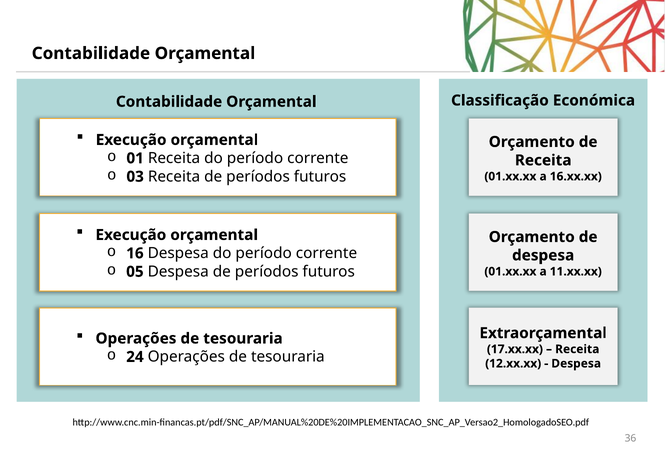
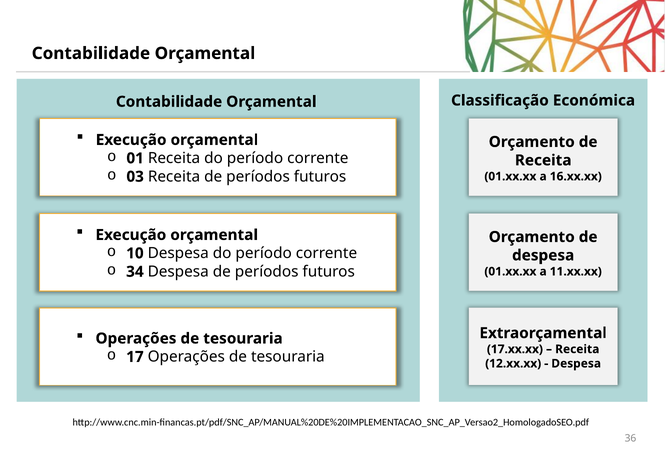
16: 16 -> 10 (135, 254)
05: 05 -> 34 (135, 272)
24: 24 -> 17 (135, 357)
